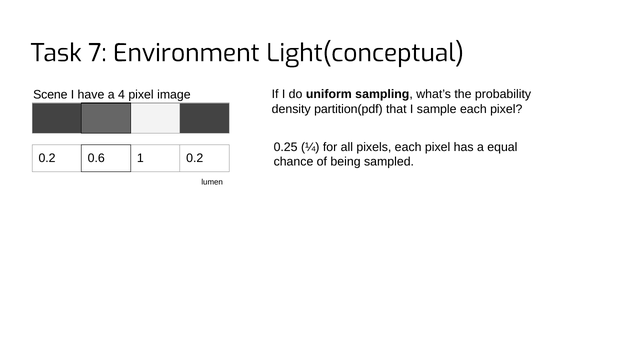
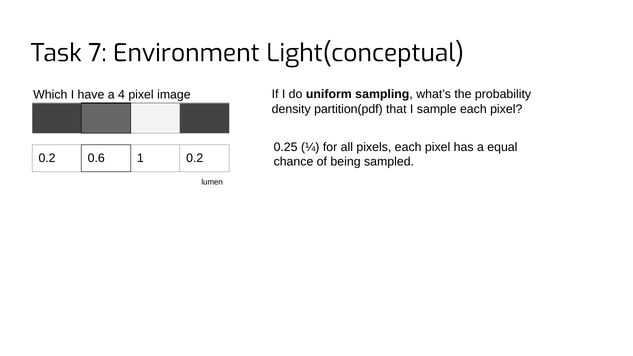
Scene: Scene -> Which (50, 94)
